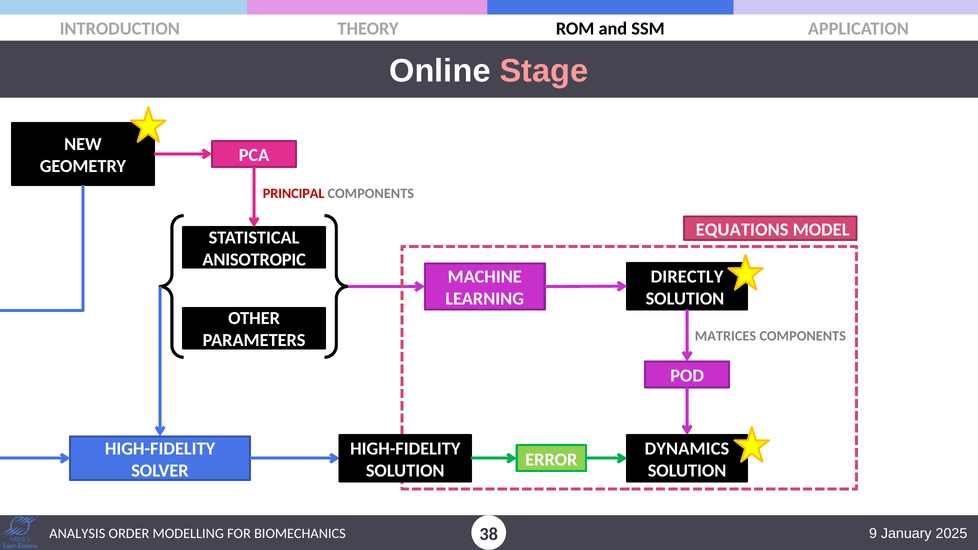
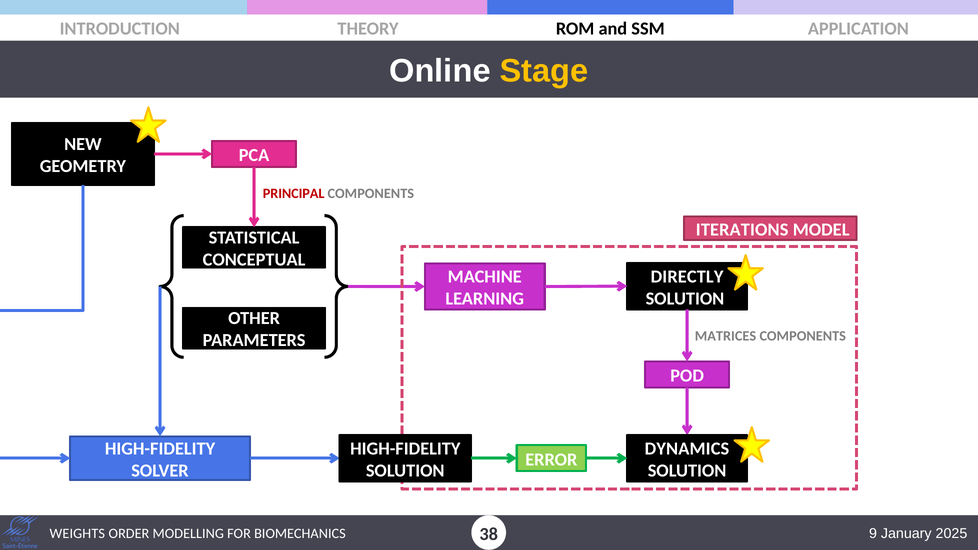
Stage colour: pink -> yellow (544, 71)
EQUATIONS: EQUATIONS -> ITERATIONS (742, 230)
ANISOTROPIC: ANISOTROPIC -> CONCEPTUAL (254, 260)
ANALYSIS: ANALYSIS -> WEIGHTS (77, 534)
